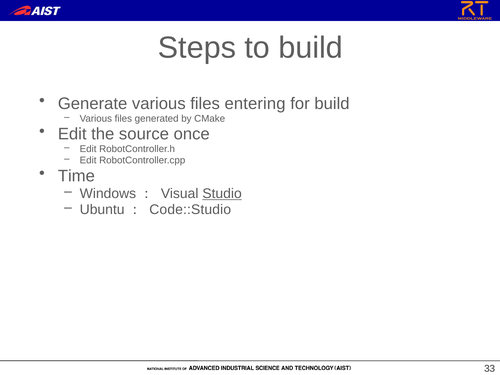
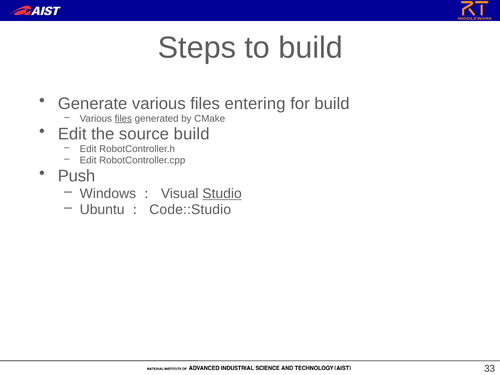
files underline: none -> present (123, 118)
source once: once -> build (192, 134)
Time: Time -> Push (76, 176)
